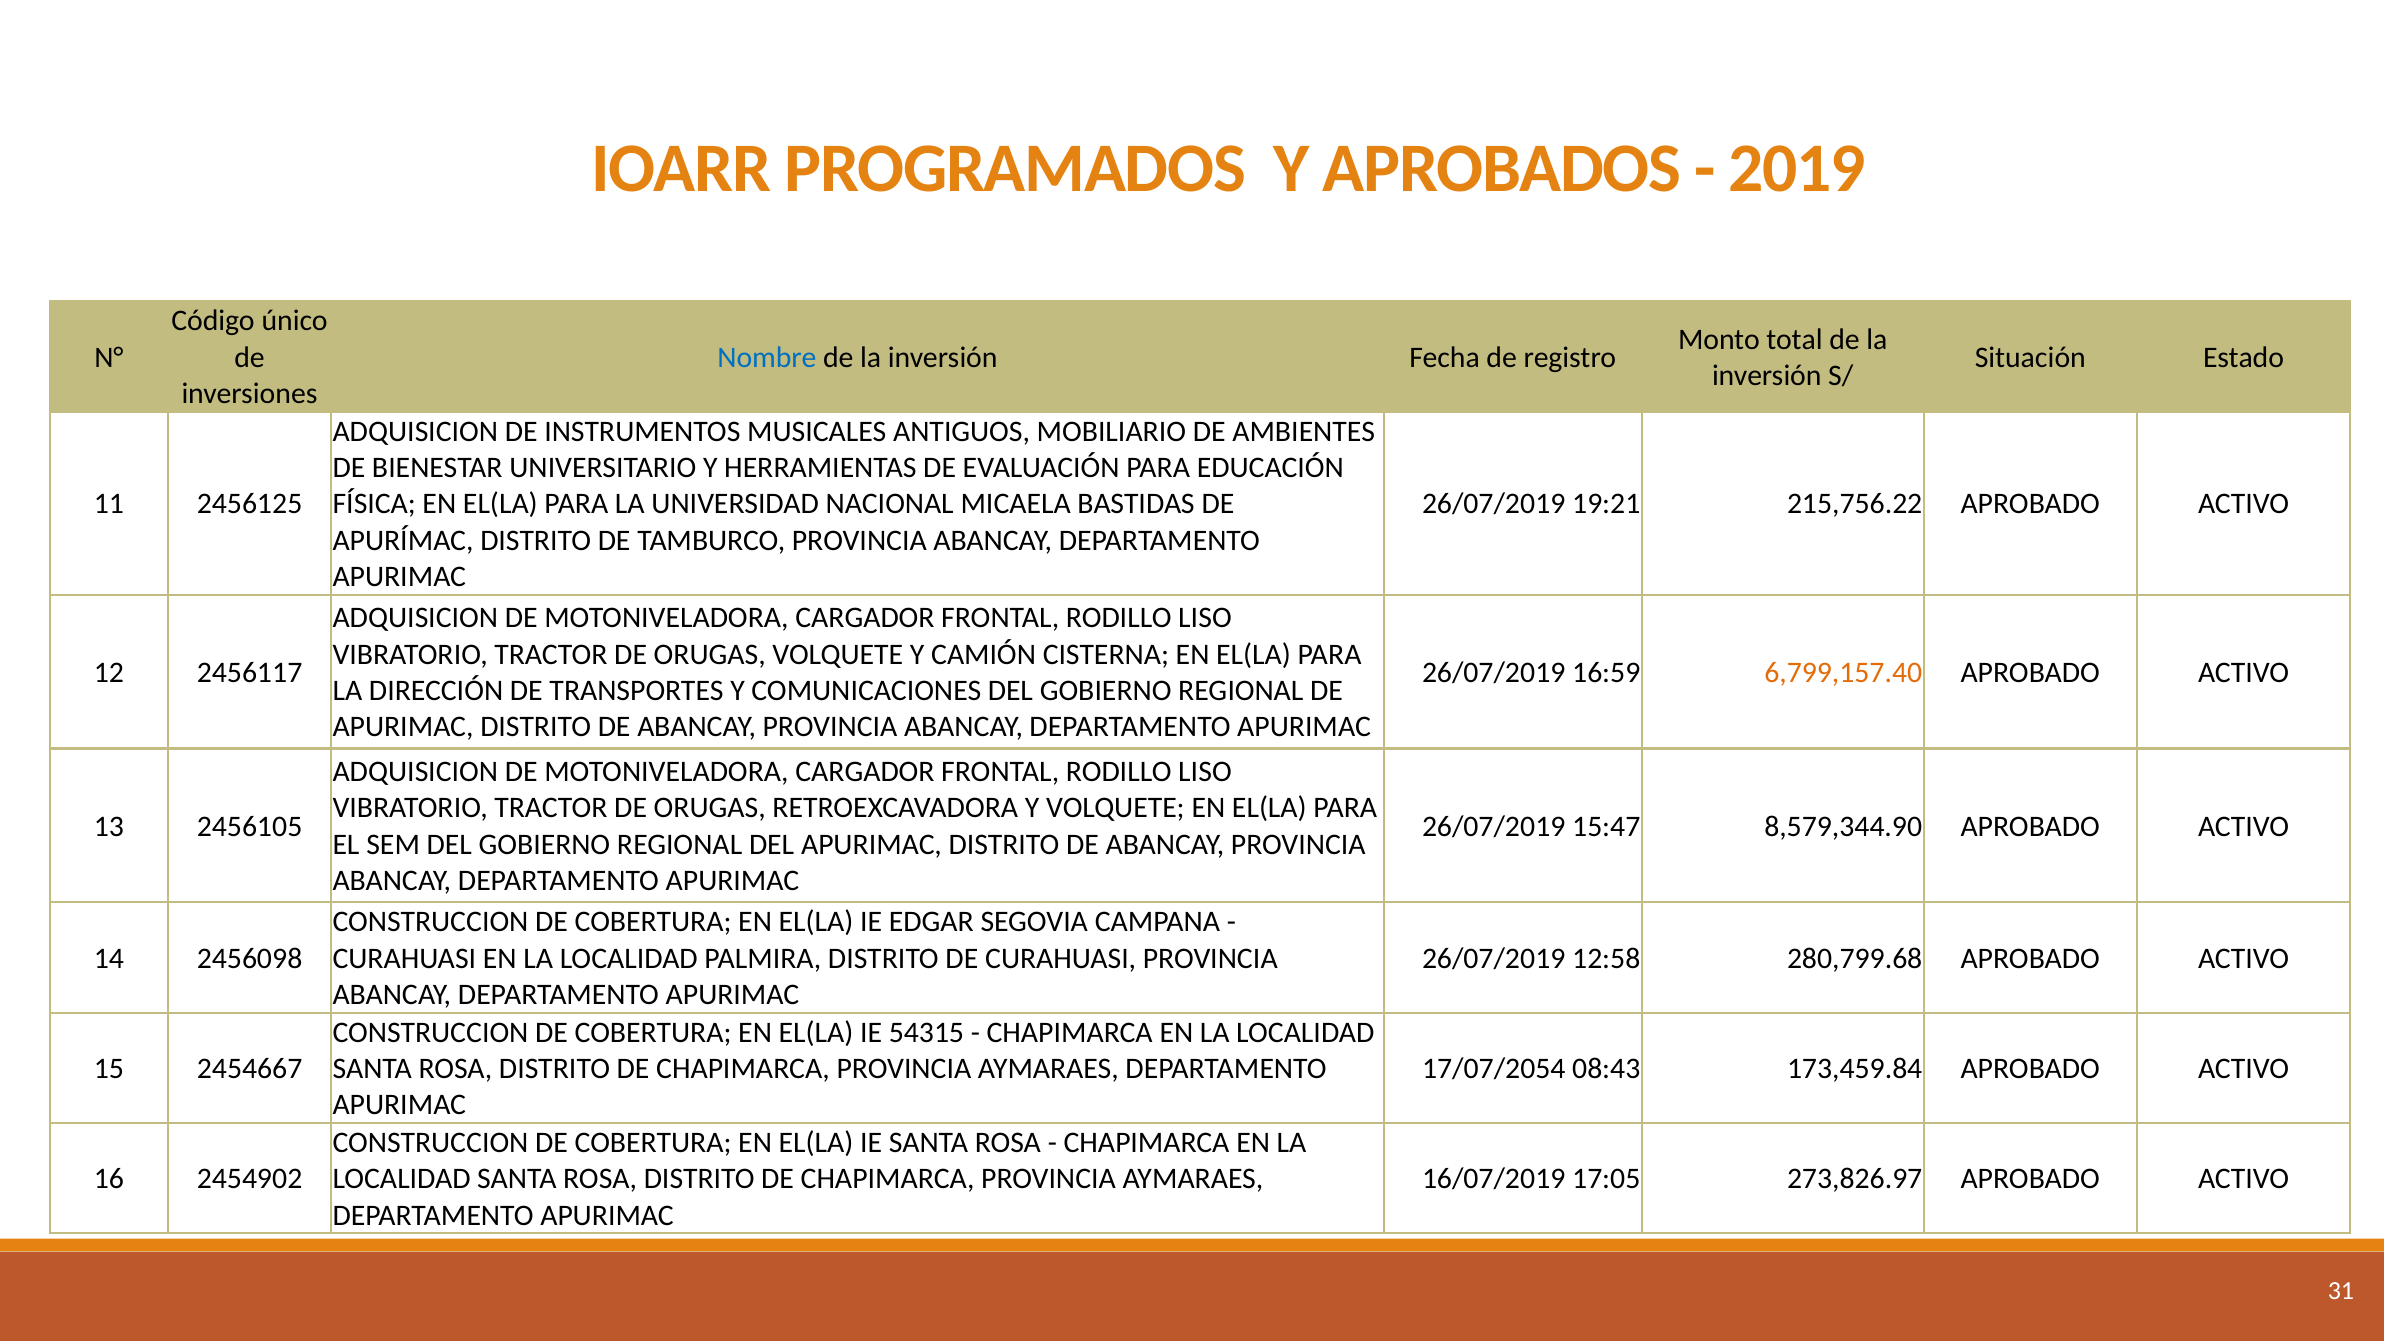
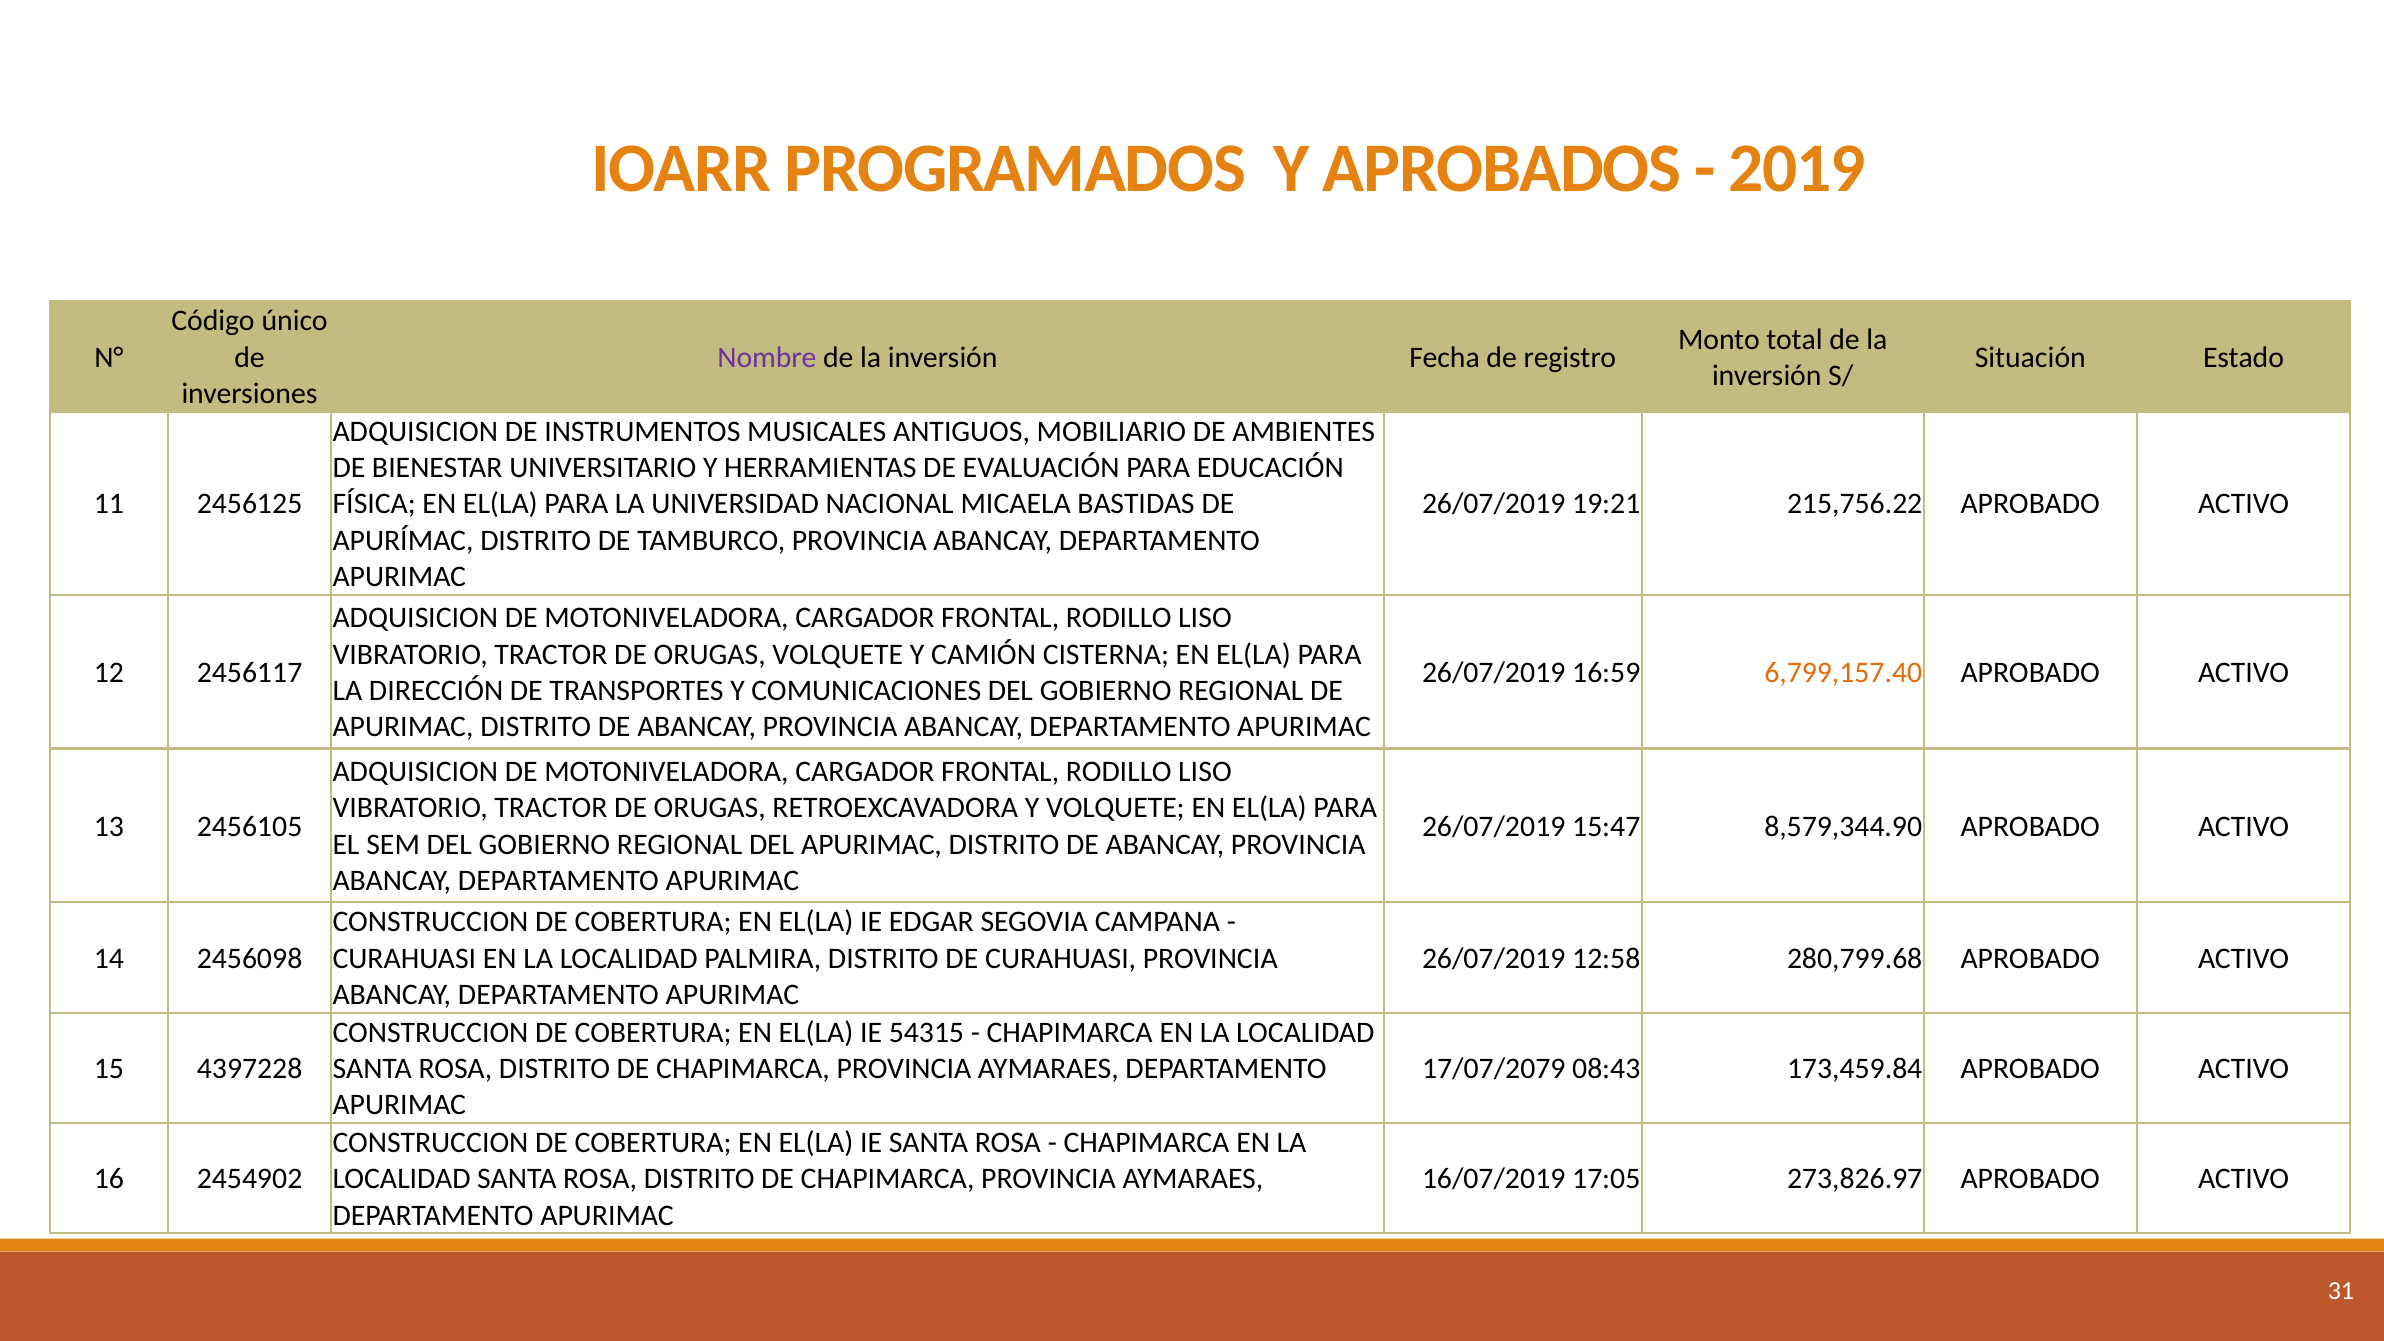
Nombre colour: blue -> purple (767, 357)
2454667: 2454667 -> 4397228 (250, 1069)
17/07/2054: 17/07/2054 -> 17/07/2079 (1494, 1069)
